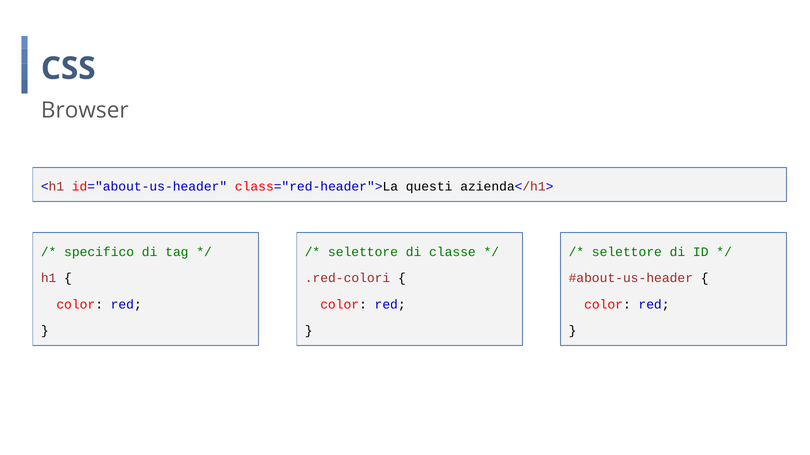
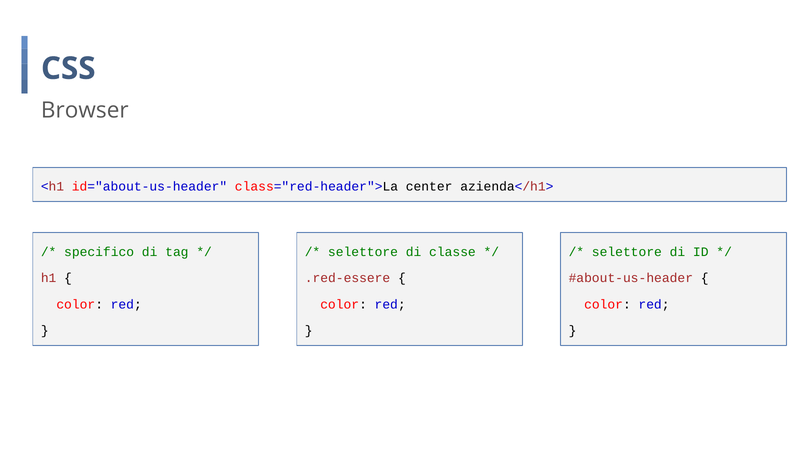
questi: questi -> center (429, 187)
.red-colori: .red-colori -> .red-essere (348, 278)
